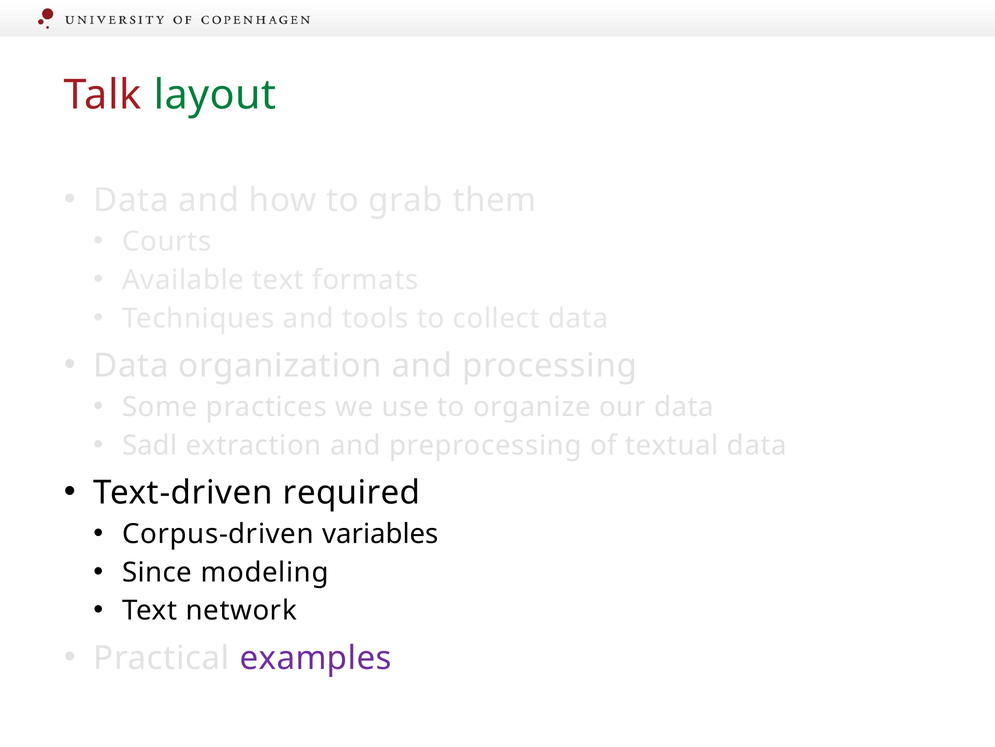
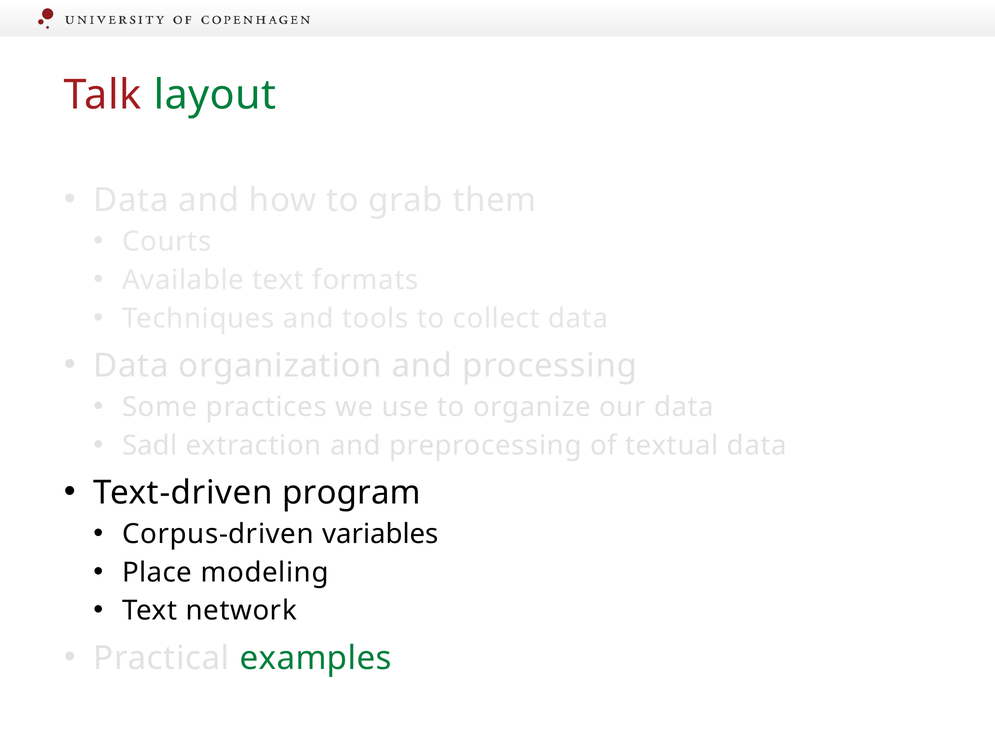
required: required -> program (352, 492)
Since: Since -> Place (157, 572)
examples colour: purple -> green (316, 658)
